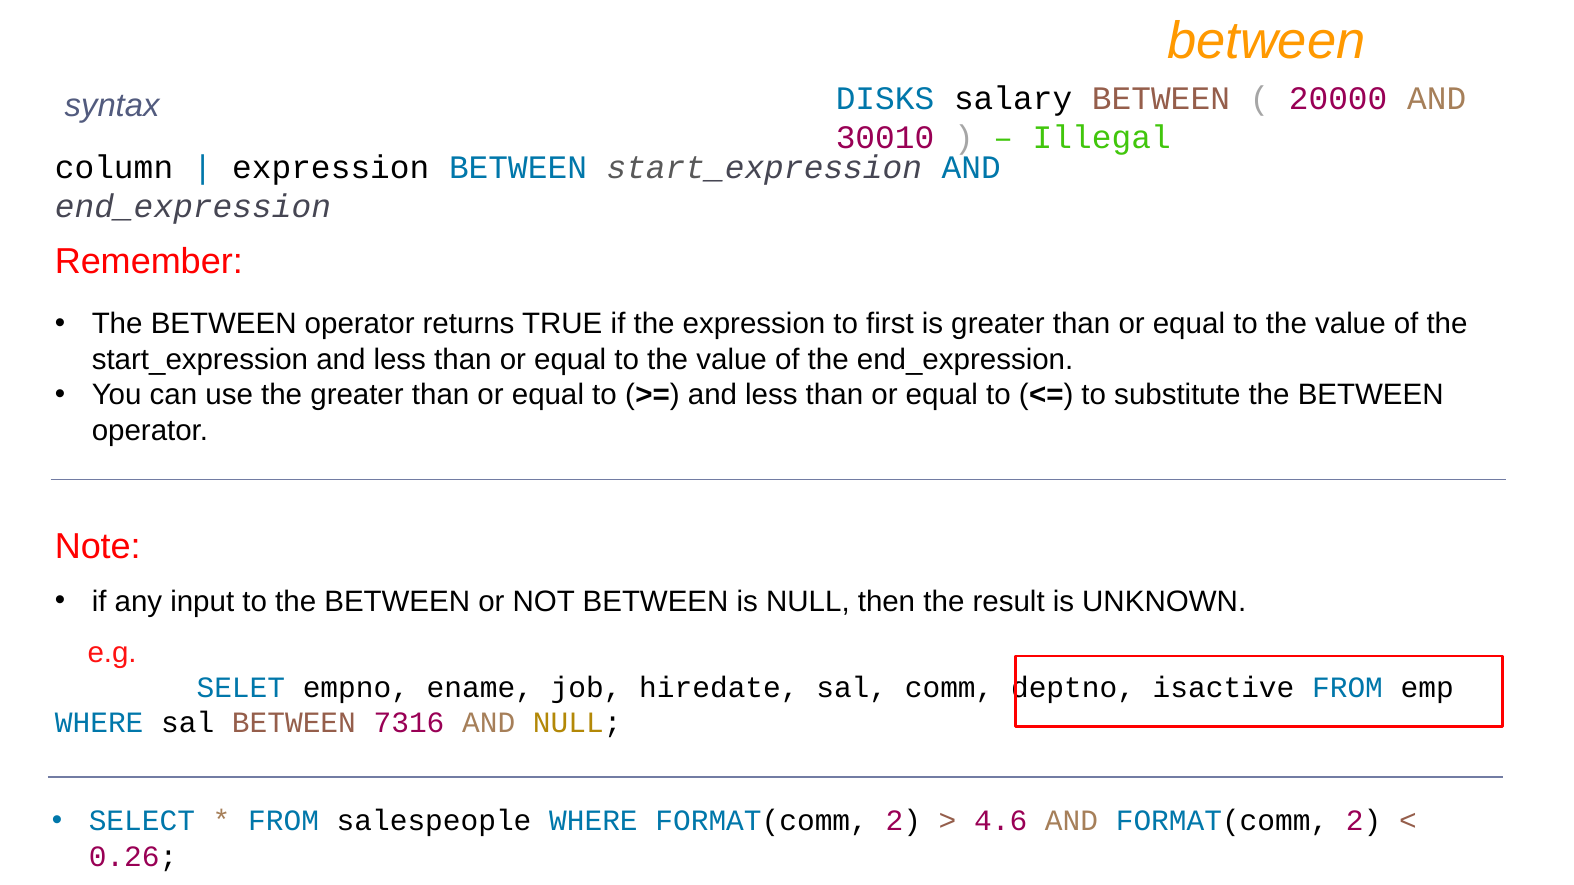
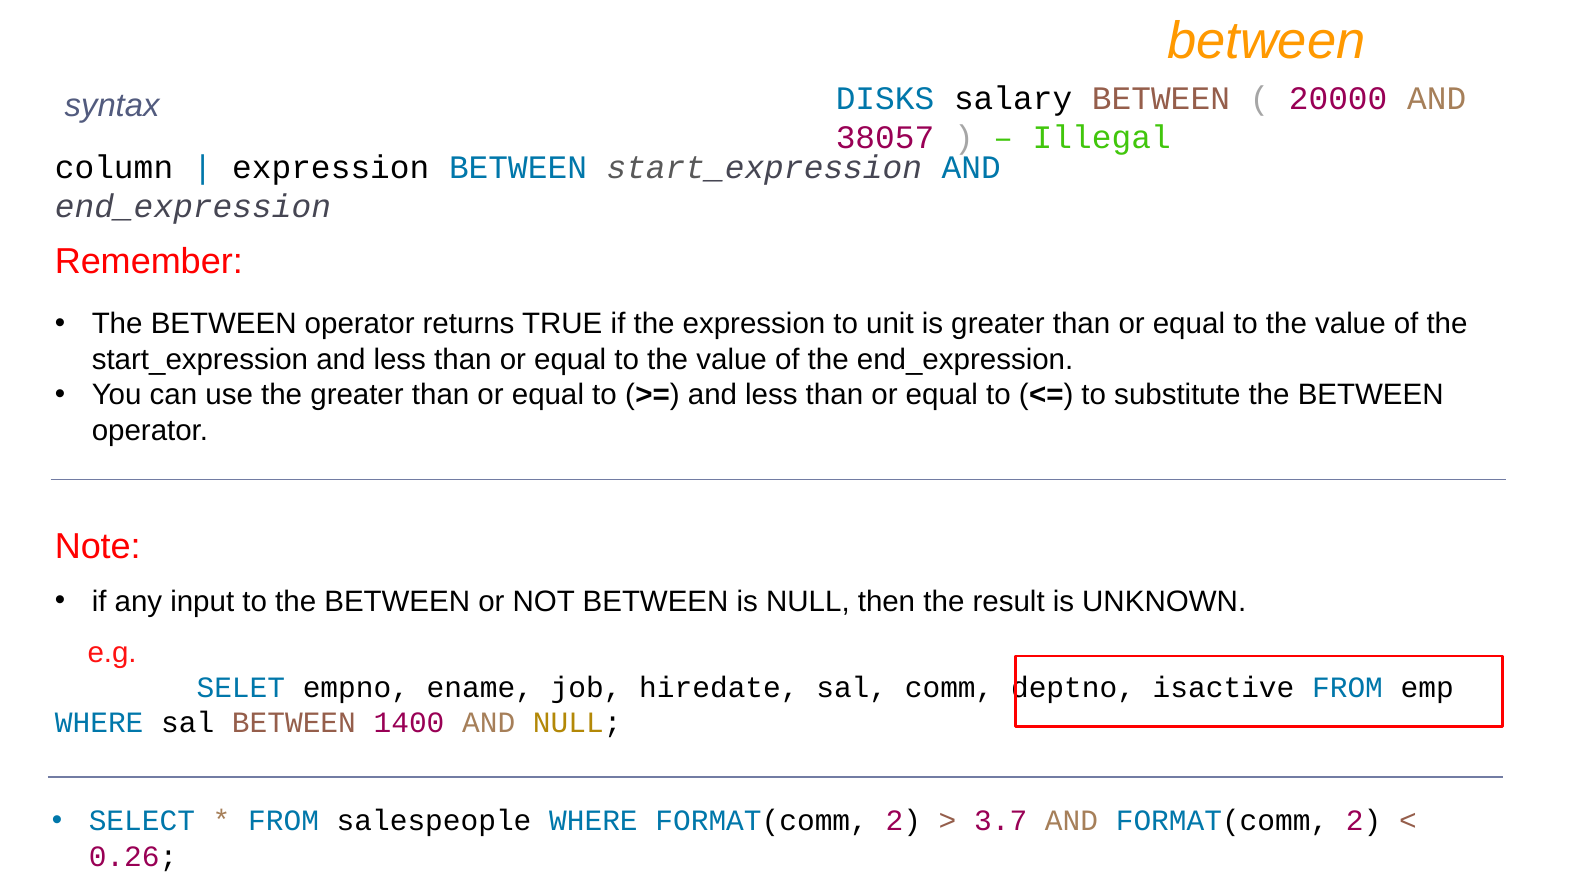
30010: 30010 -> 38057 (885, 138)
first: first -> unit (890, 324)
7316: 7316 -> 1400 (409, 724)
4.6: 4.6 -> 3.7 (1001, 821)
